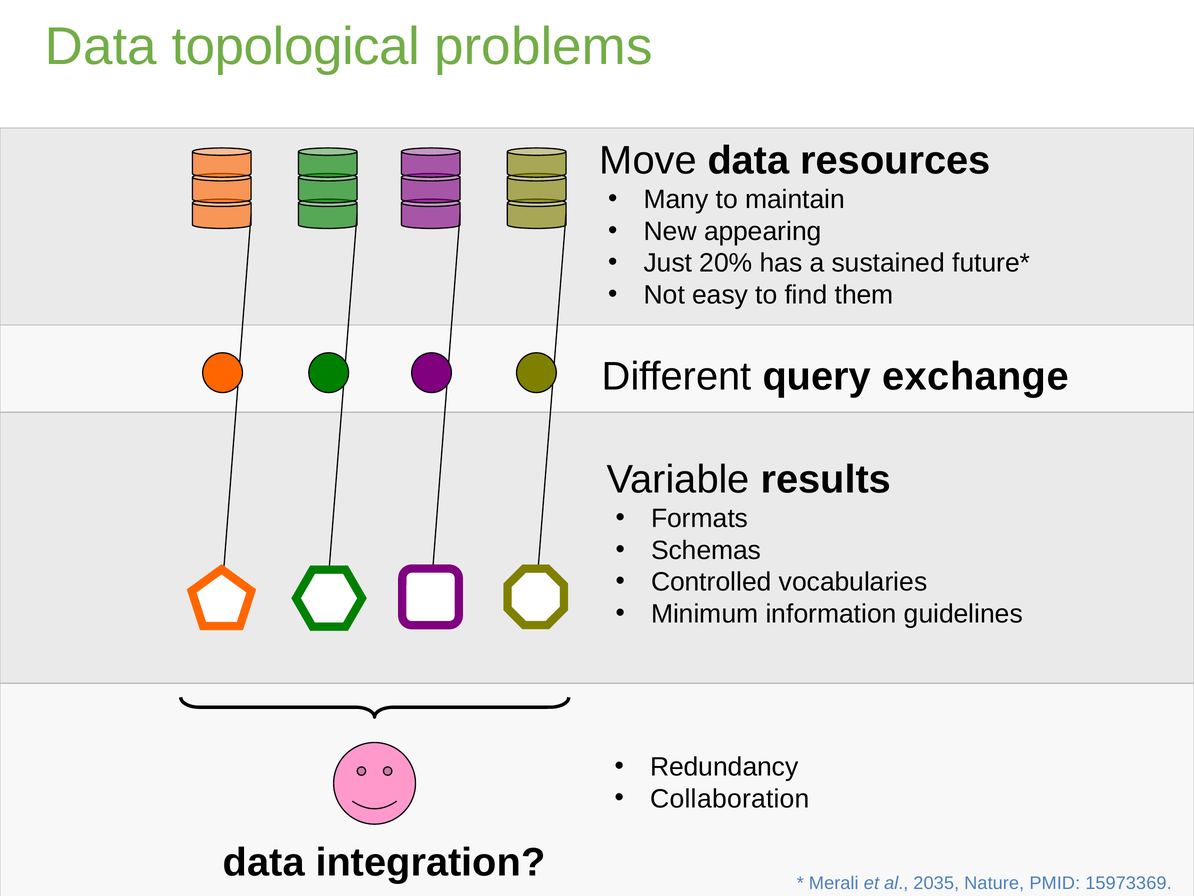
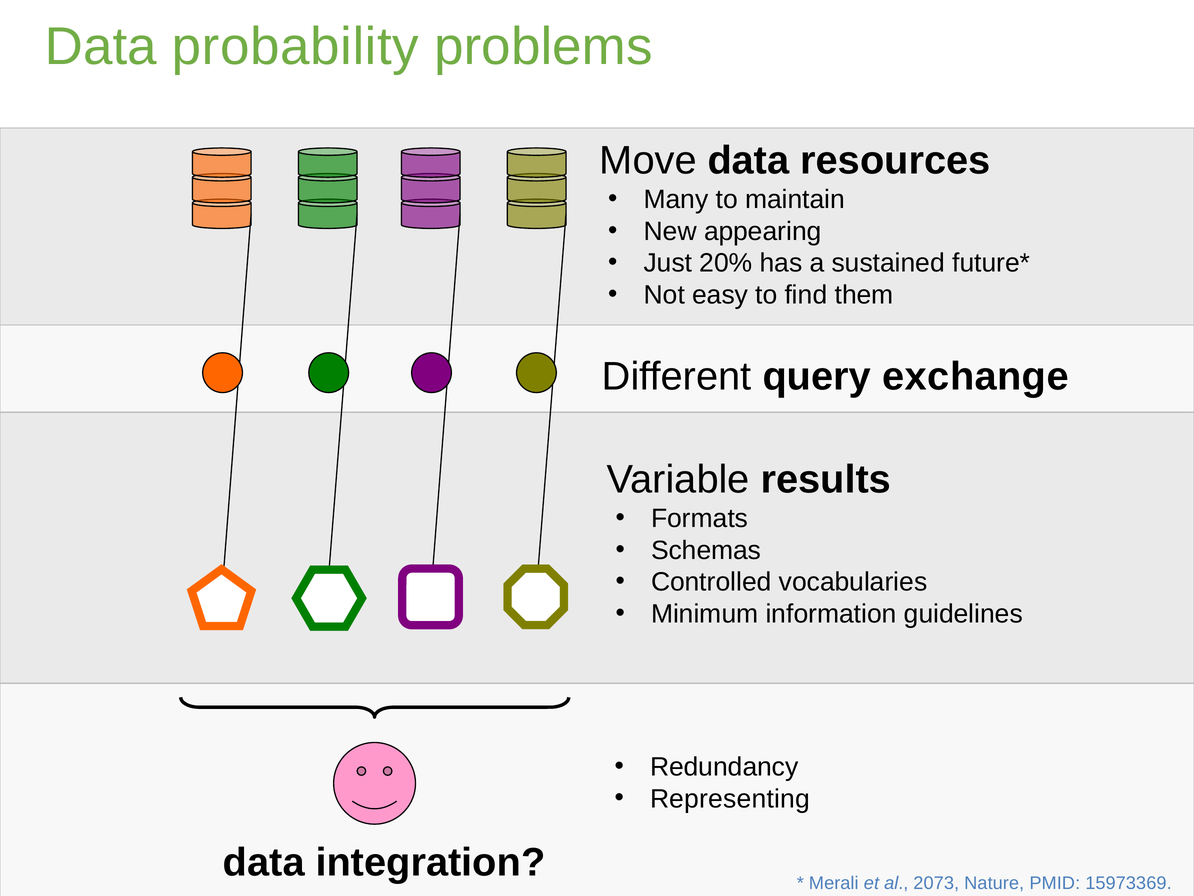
topological: topological -> probability (295, 47)
Collaboration: Collaboration -> Representing (730, 798)
2035: 2035 -> 2073 (936, 883)
